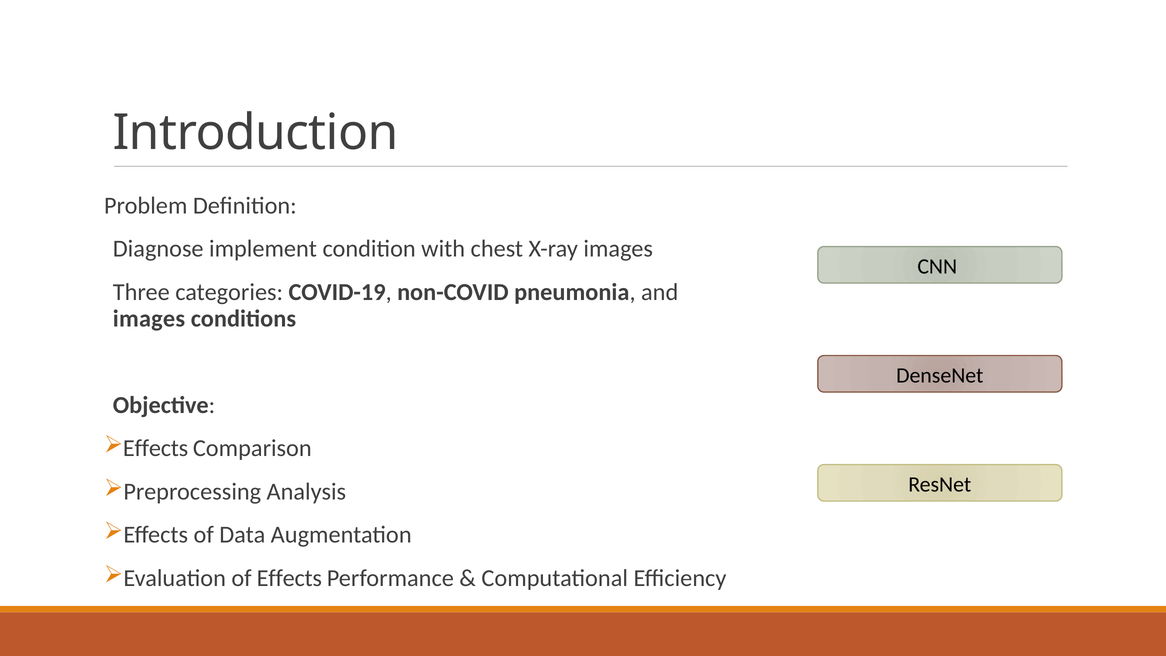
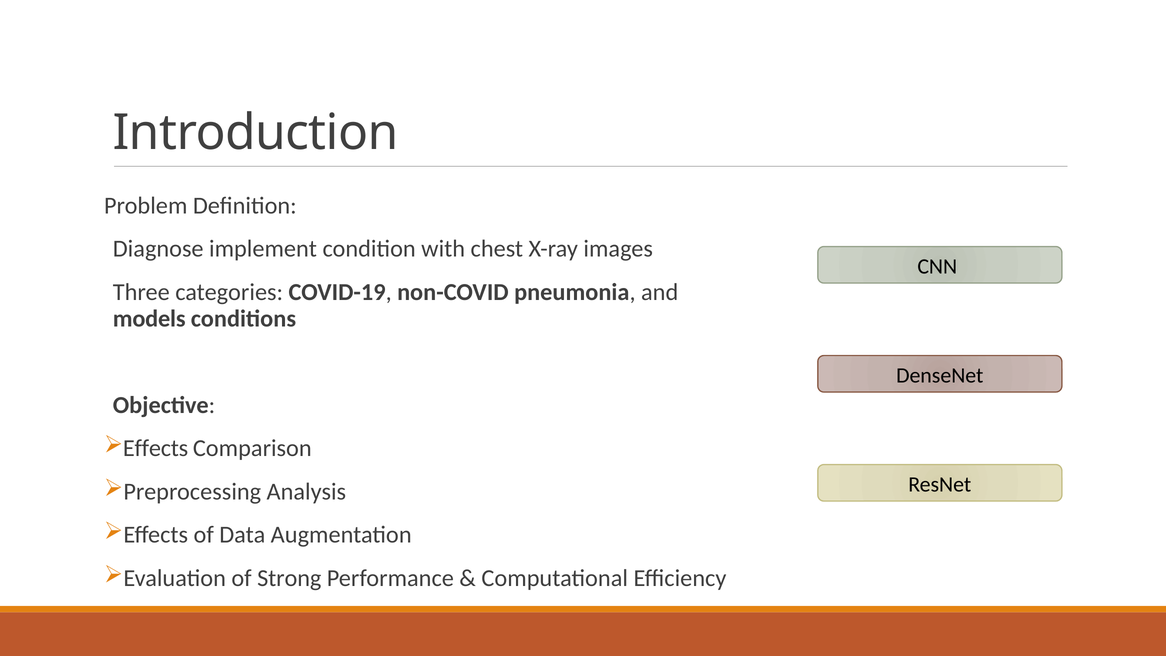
images: images -> models (149, 318)
of Effects: Effects -> Strong (289, 578)
